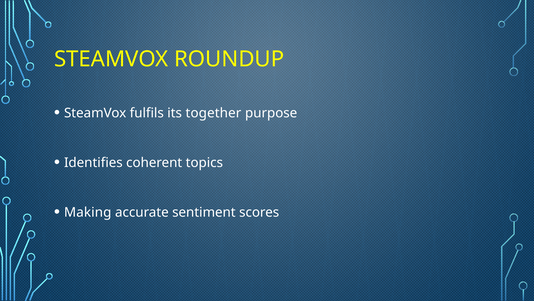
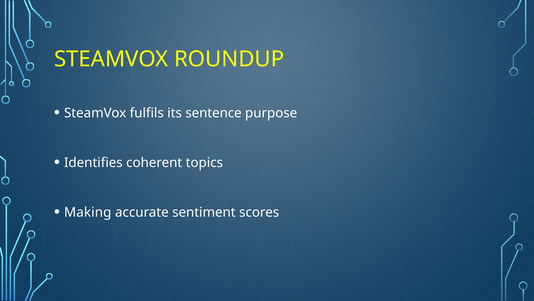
together: together -> sentence (214, 113)
